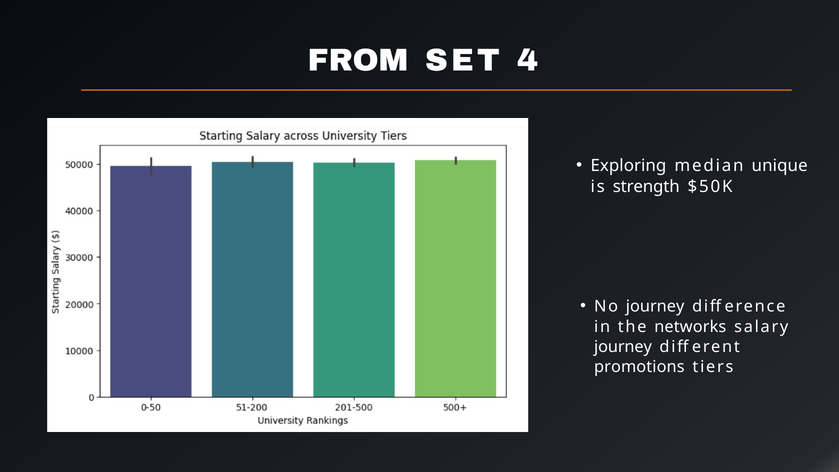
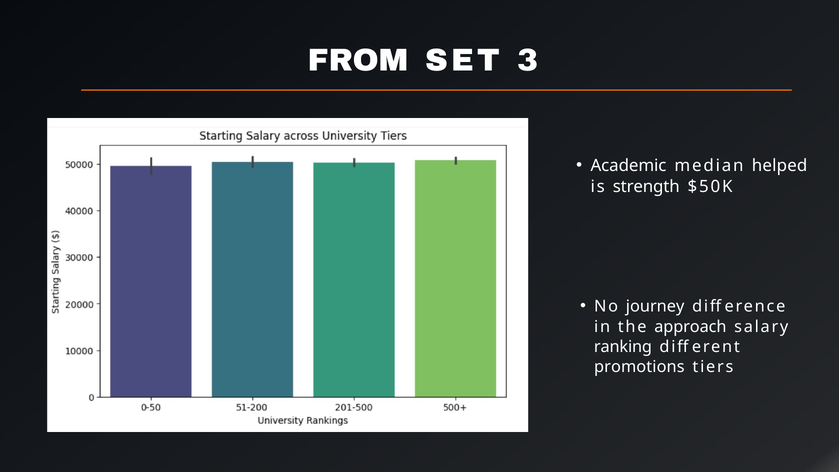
4: 4 -> 3 (528, 60)
Exploring: Exploring -> Academic (628, 166)
unique: unique -> helped (780, 166)
networks: networks -> approach (690, 327)
journey: journey -> ranking (623, 347)
